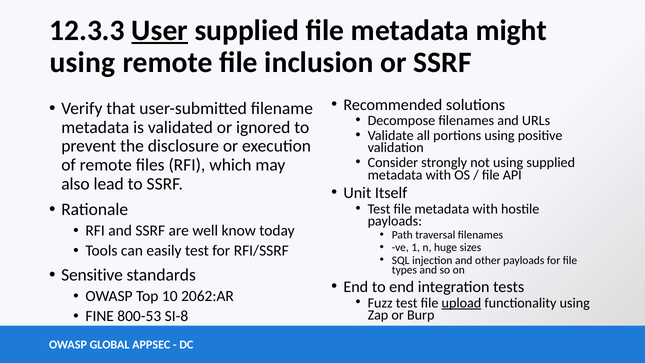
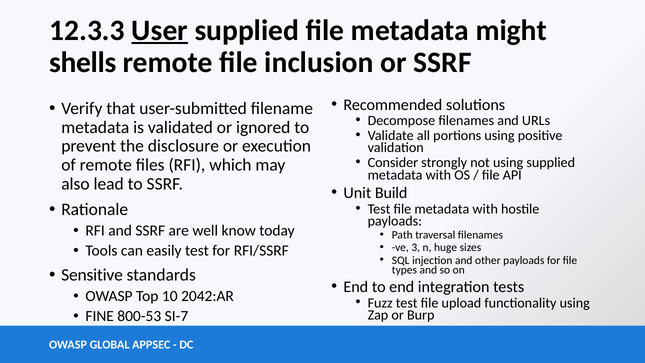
using: using -> shells (83, 62)
Itself: Itself -> Build (391, 193)
1: 1 -> 3 (416, 248)
2062:AR: 2062:AR -> 2042:AR (207, 296)
upload underline: present -> none (461, 303)
SI-8: SI-8 -> SI-7 (176, 316)
